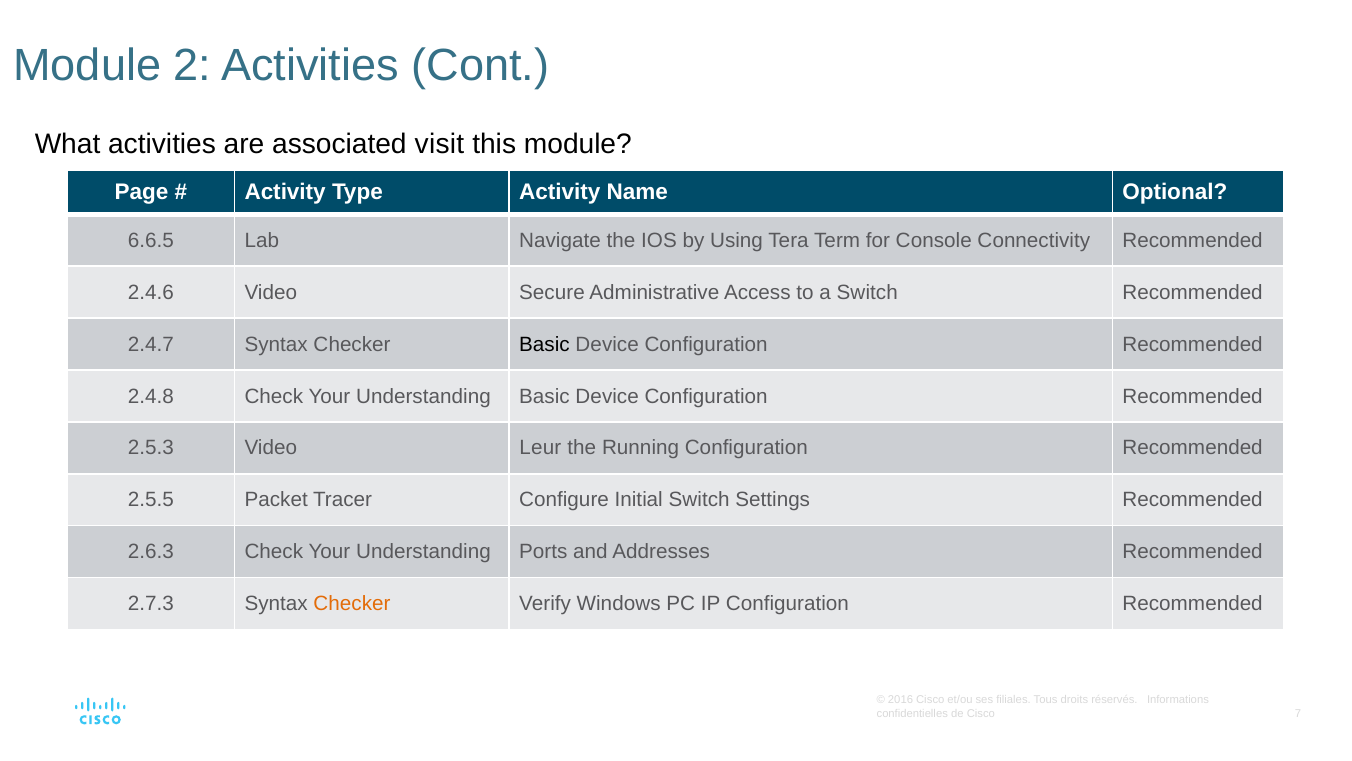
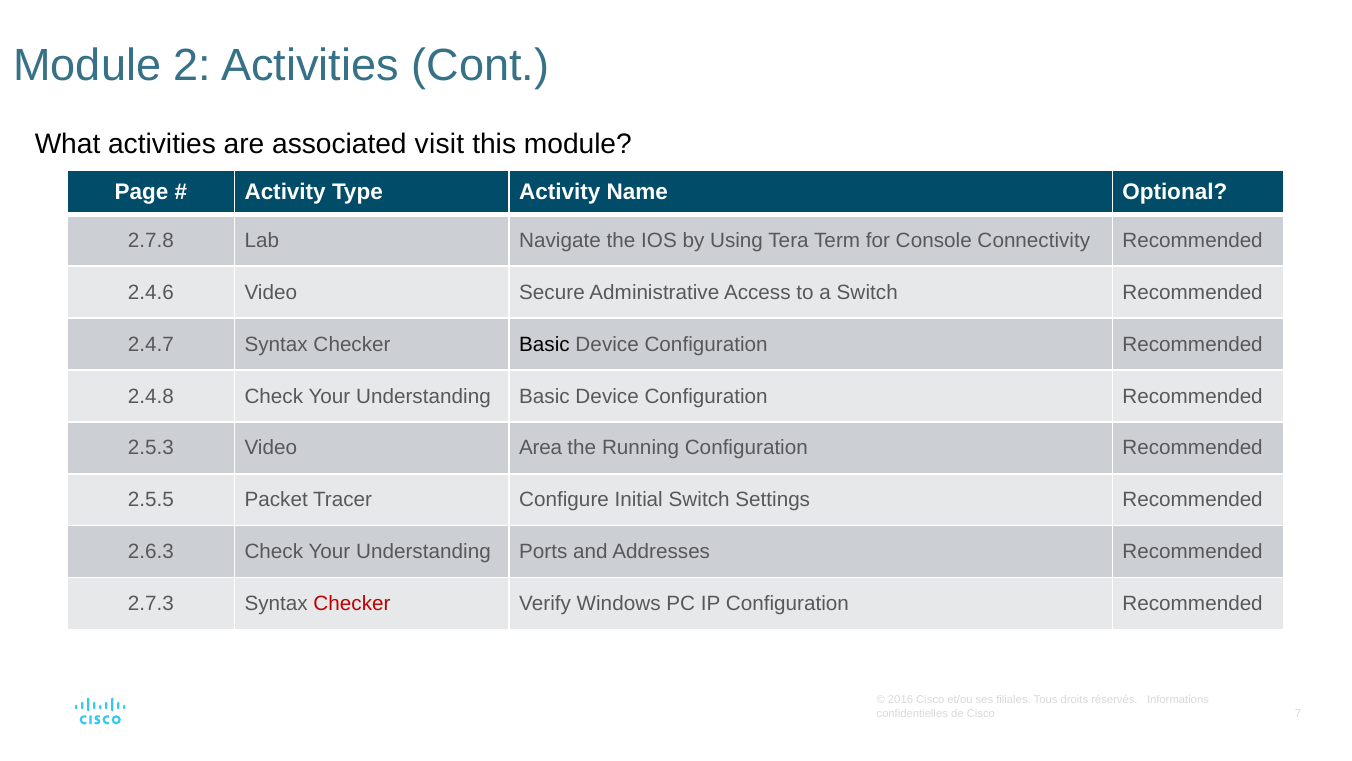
6.6.5: 6.6.5 -> 2.7.8 (151, 240)
Leur: Leur -> Area (541, 448)
Checker colour: orange -> red (352, 603)
